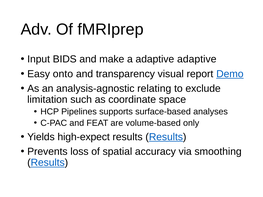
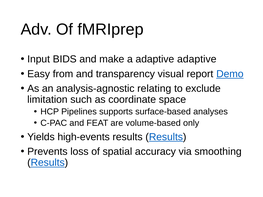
onto: onto -> from (63, 74)
high-expect: high-expect -> high-events (84, 137)
